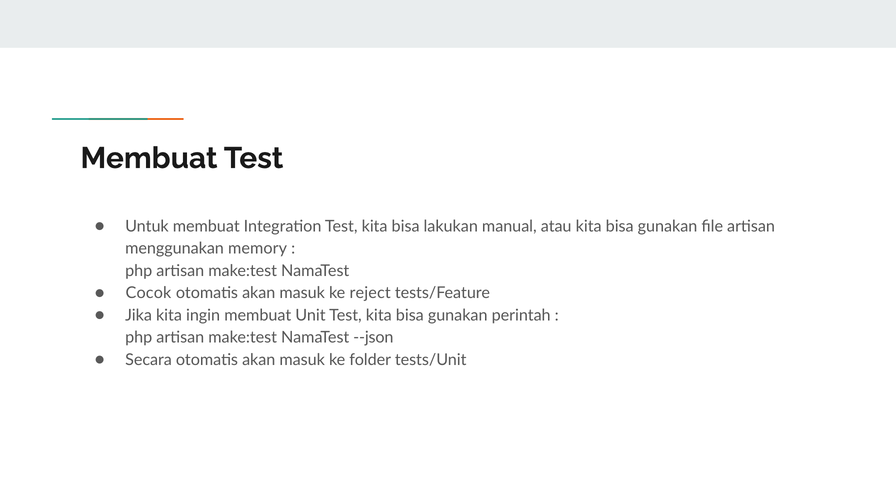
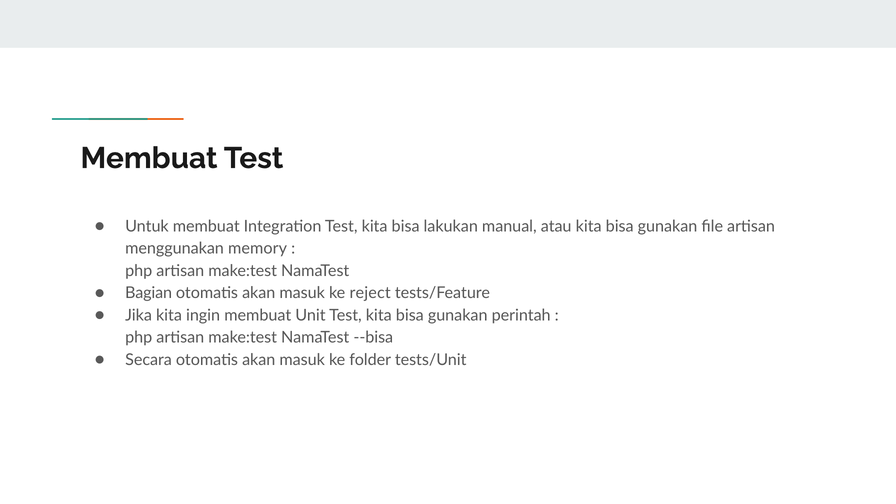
Cocok: Cocok -> Bagian (149, 293)
--json: --json -> --bisa (373, 337)
